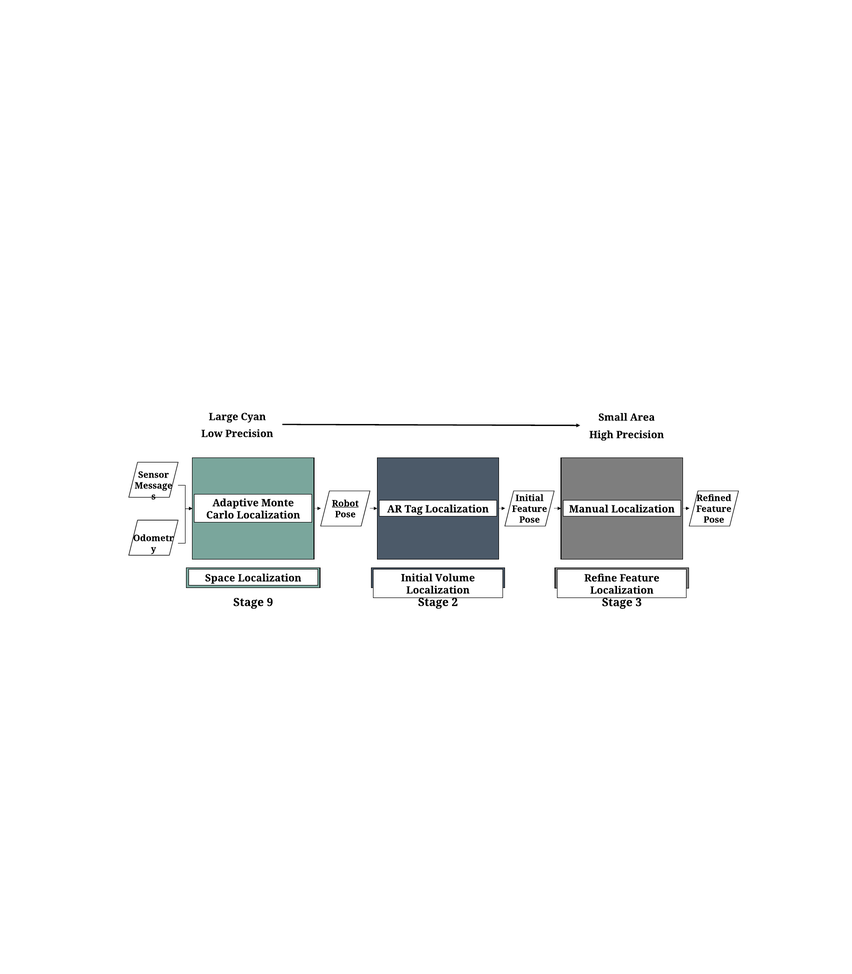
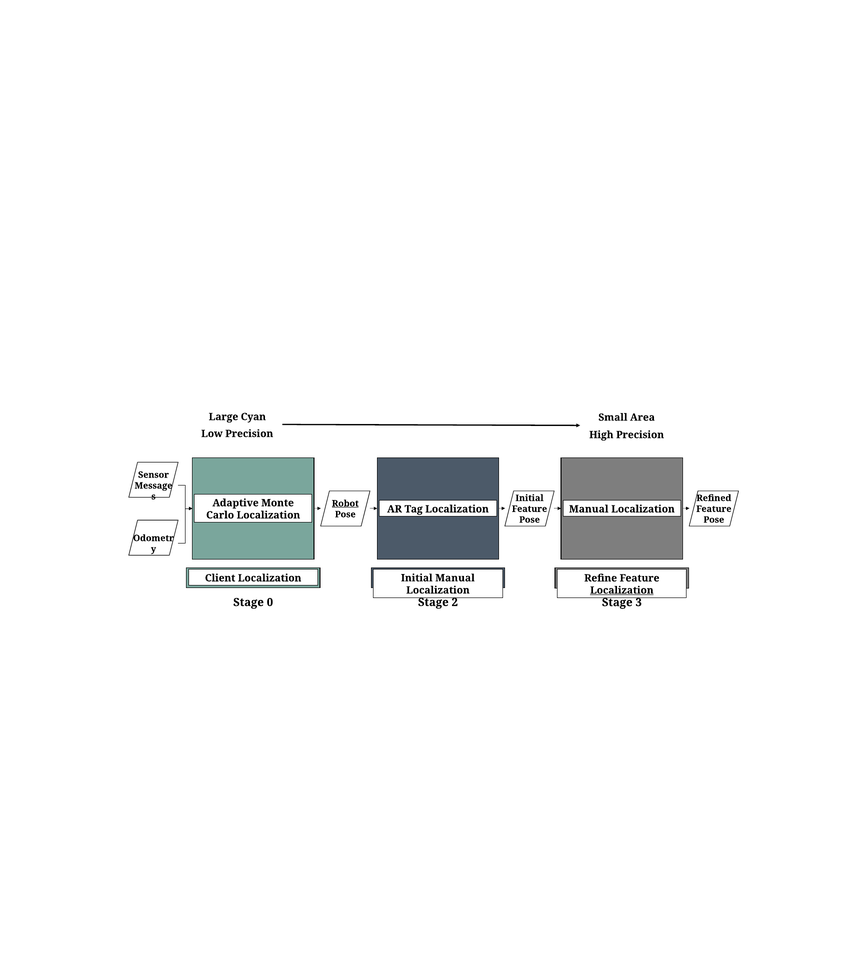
Initial Volume: Volume -> Manual (455, 578)
Space: Space -> Client (220, 578)
Localization underline: none -> present (622, 590)
9: 9 -> 0 (270, 602)
